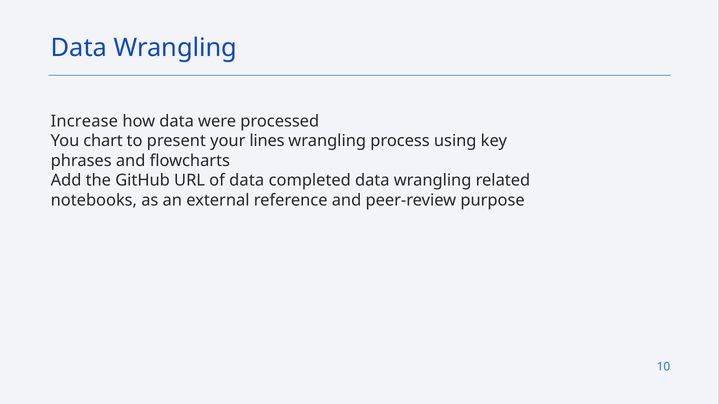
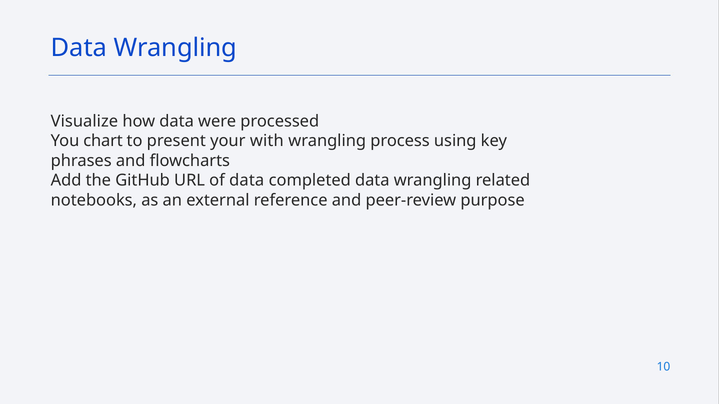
Increase: Increase -> Visualize (84, 121)
lines: lines -> with (267, 141)
